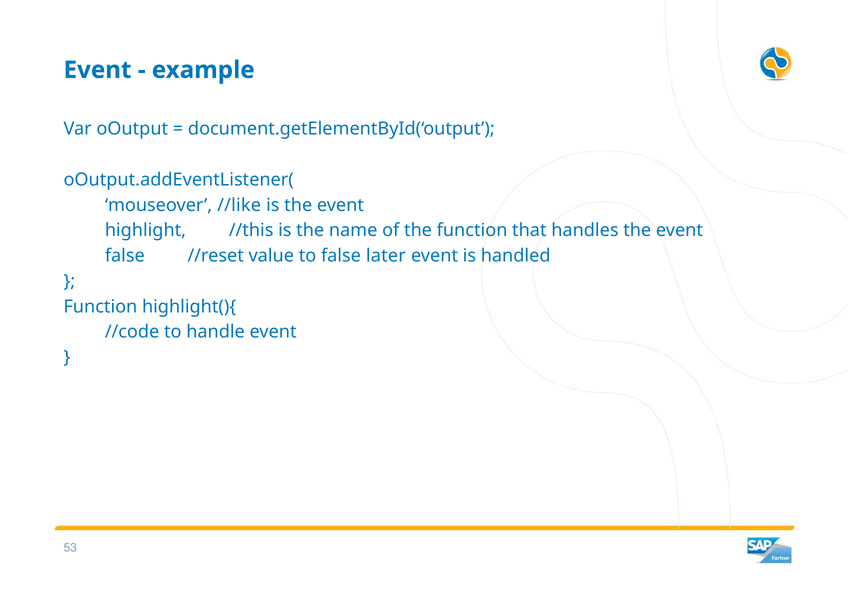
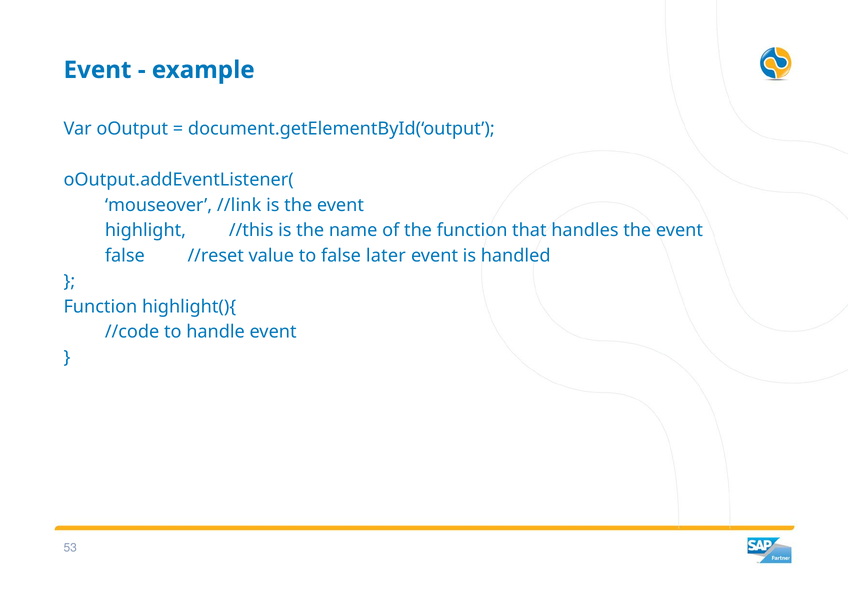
//like: //like -> //link (239, 205)
